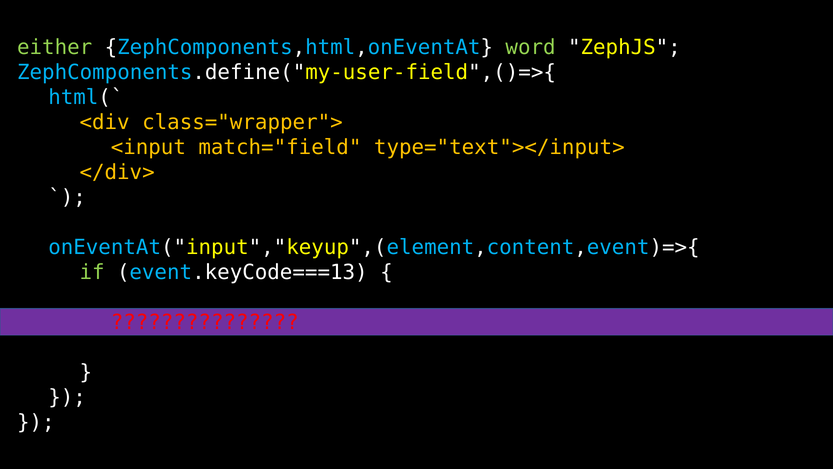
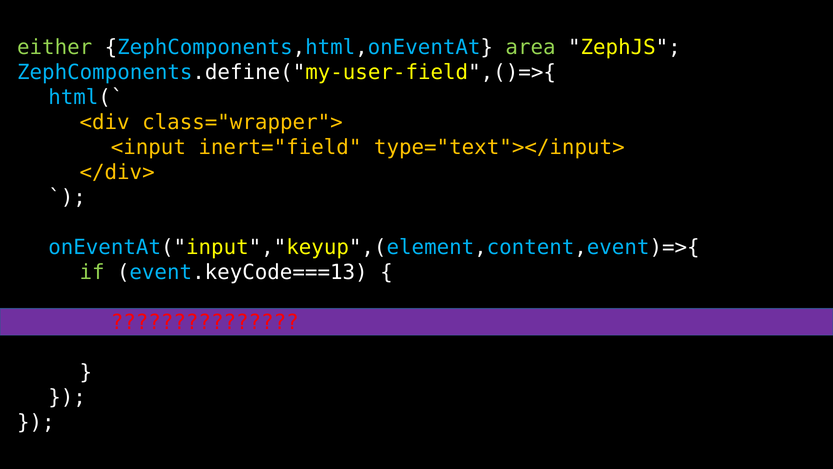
word: word -> area (531, 47)
match="field: match="field -> inert="field (280, 147)
